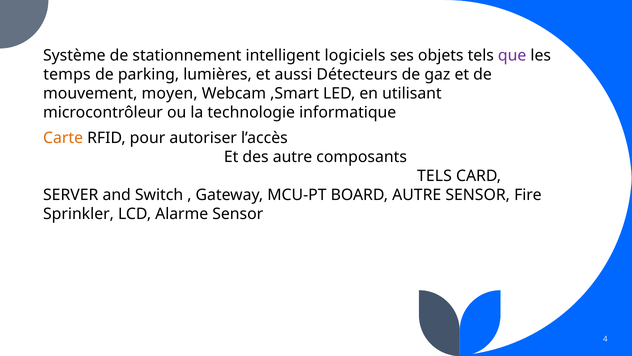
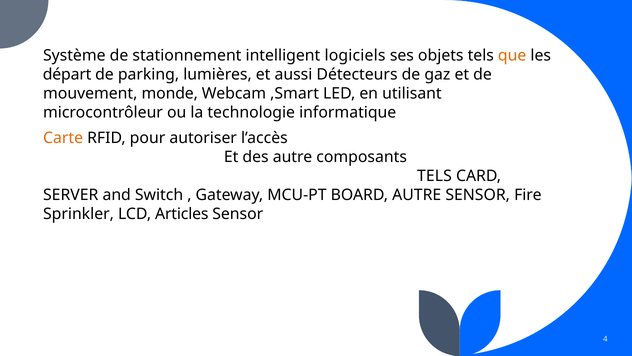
que colour: purple -> orange (512, 56)
temps: temps -> départ (67, 75)
moyen: moyen -> monde (170, 94)
Alarme: Alarme -> Articles (182, 214)
